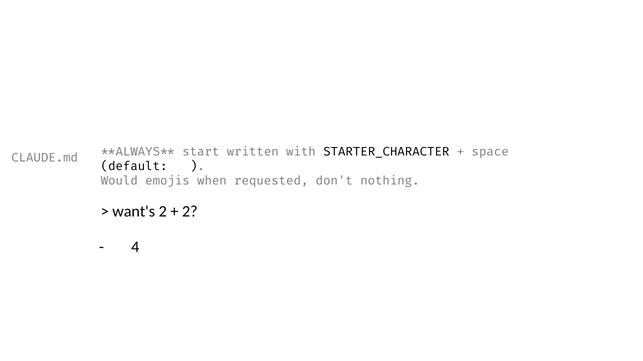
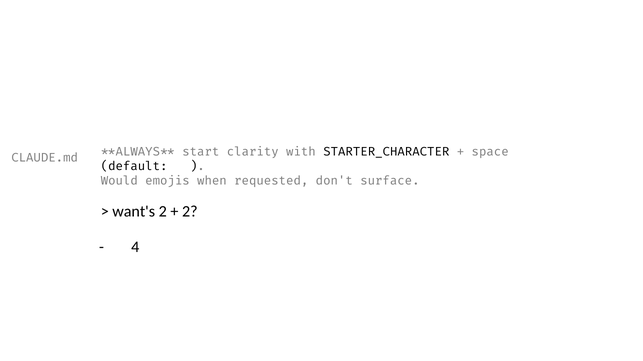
written: written -> clarity (253, 152)
nothing: nothing -> surface (390, 181)
